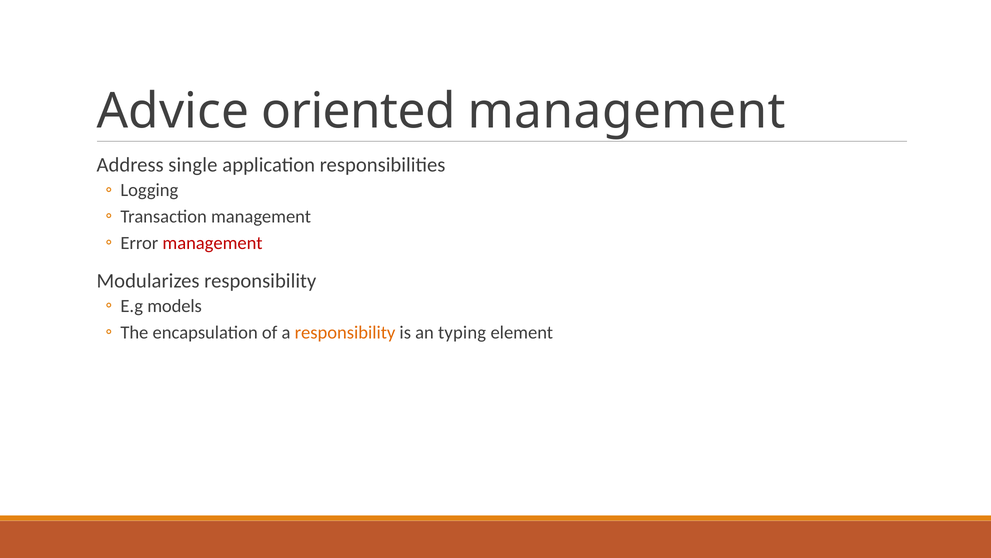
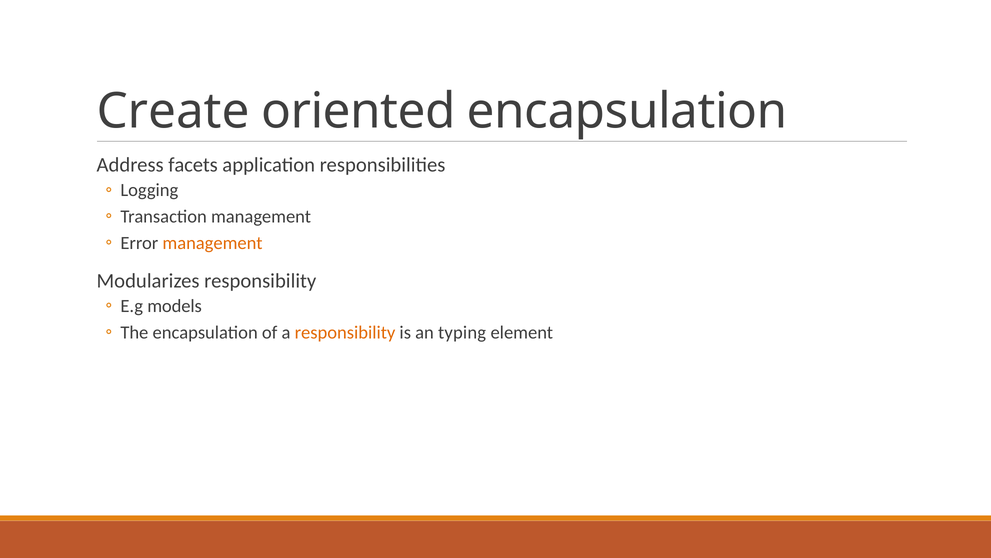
Advice: Advice -> Create (173, 111)
oriented management: management -> encapsulation (627, 111)
single: single -> facets (193, 165)
management colour: red -> orange (213, 243)
